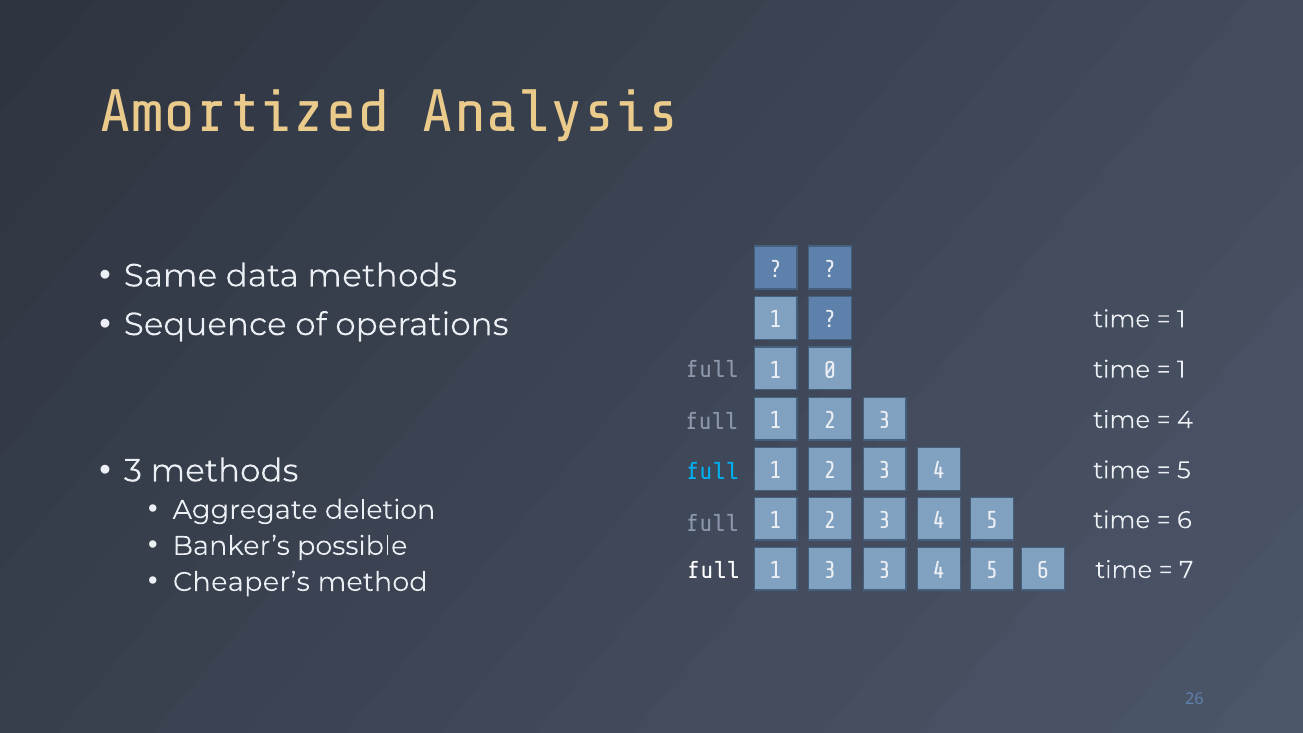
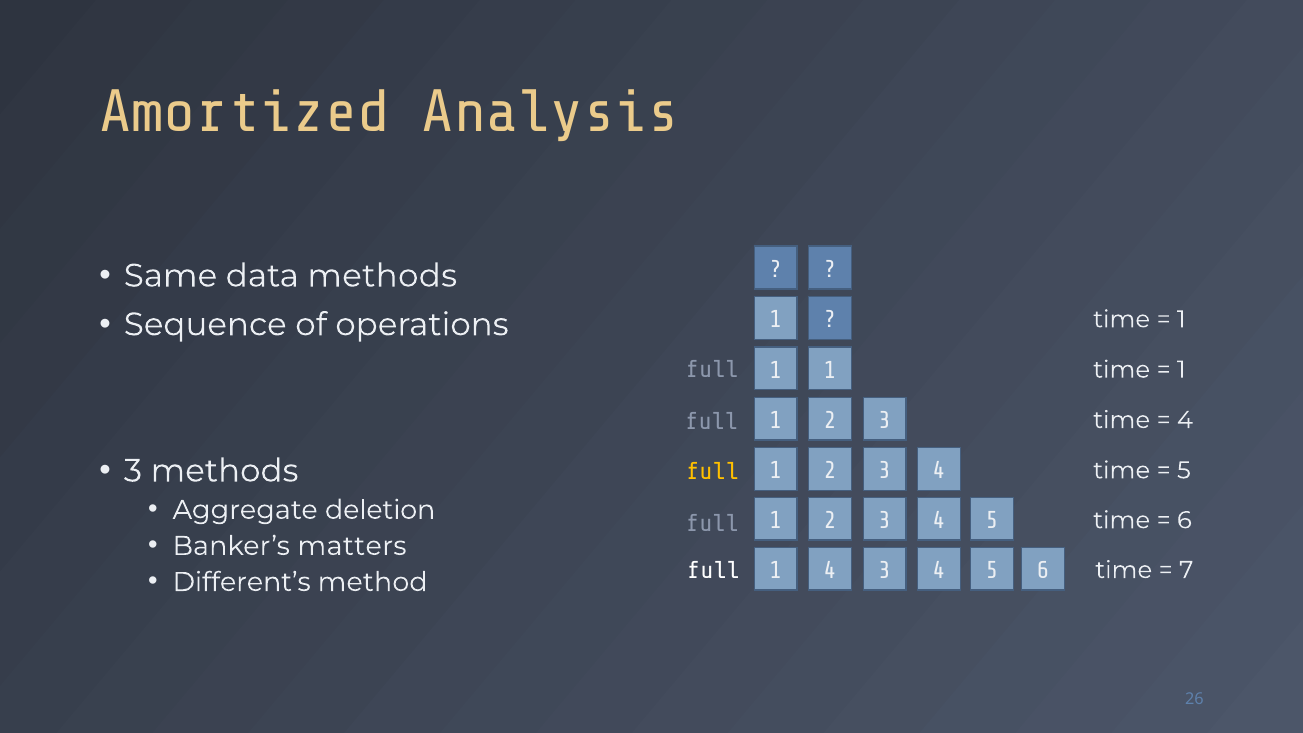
0: 0 -> 1 (830, 370)
full colour: light blue -> yellow (713, 472)
possible: possible -> matters (352, 546)
1 3: 3 -> 4 (830, 570)
Cheaper’s: Cheaper’s -> Different’s (242, 582)
